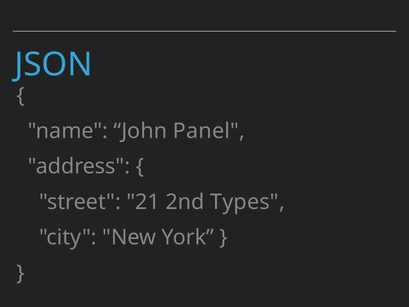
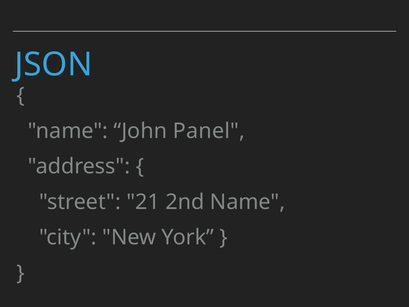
2nd Types: Types -> Name (248, 202)
